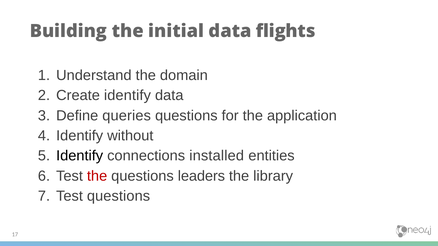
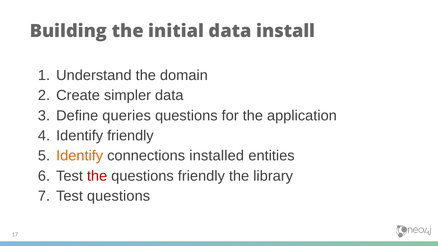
flights: flights -> install (286, 31)
Create identify: identify -> simpler (127, 96)
Identify without: without -> friendly (130, 136)
Identify colour: black -> orange (80, 156)
questions leaders: leaders -> friendly (201, 176)
